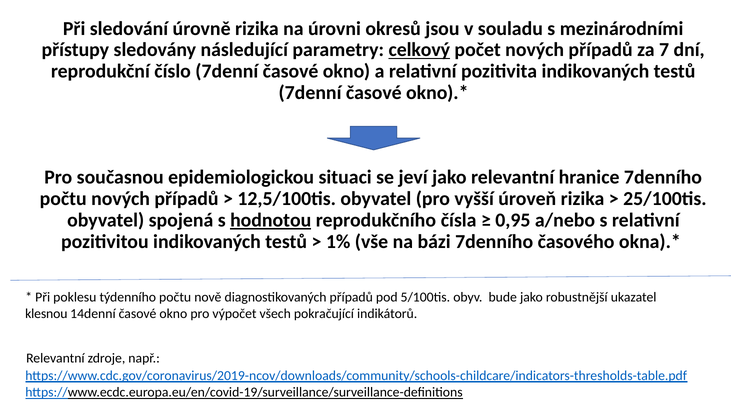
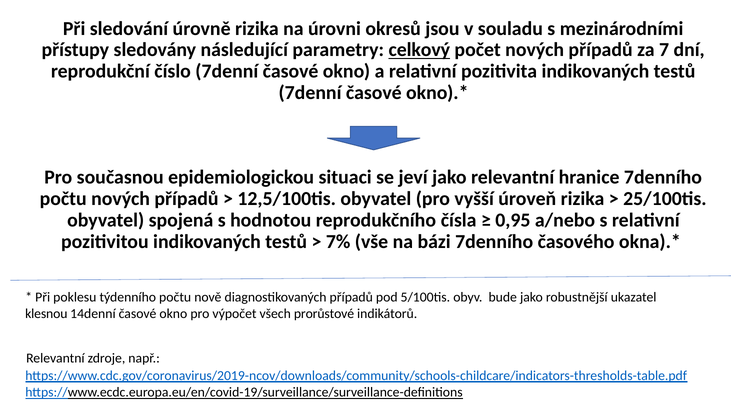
hodnotou underline: present -> none (271, 220)
1%: 1% -> 7% (338, 242)
pokračující: pokračující -> prorůstové (324, 314)
